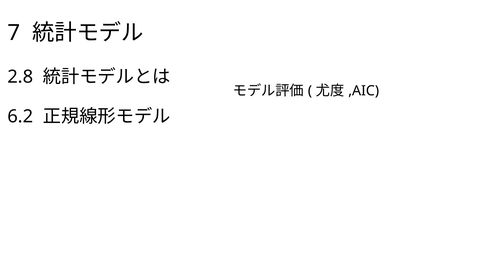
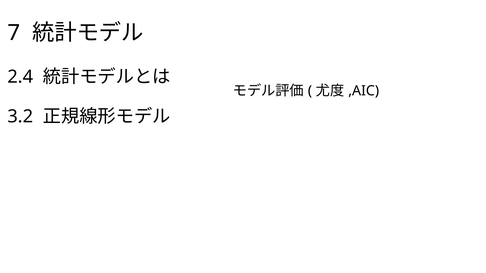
2.8: 2.8 -> 2.4 (20, 77)
6.2: 6.2 -> 3.2 (20, 117)
